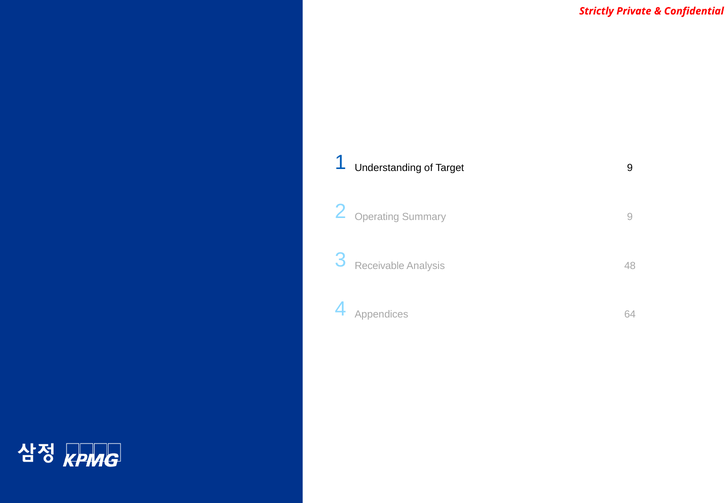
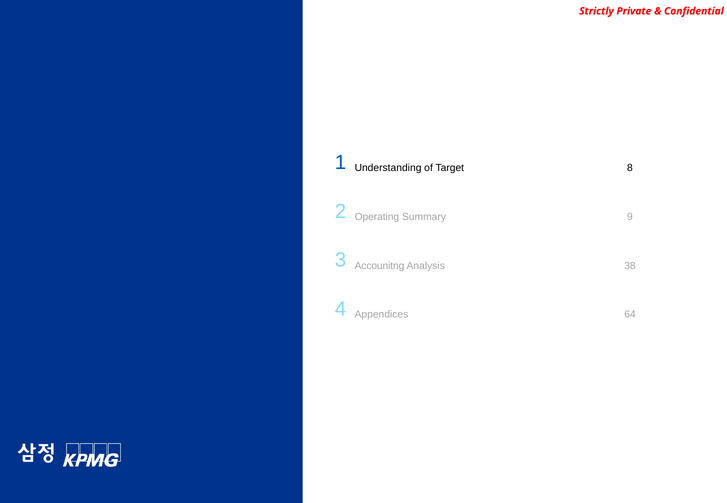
Target 9: 9 -> 8 (630, 168)
Receivable: Receivable -> Accounitng (380, 266)
48: 48 -> 38 (630, 266)
